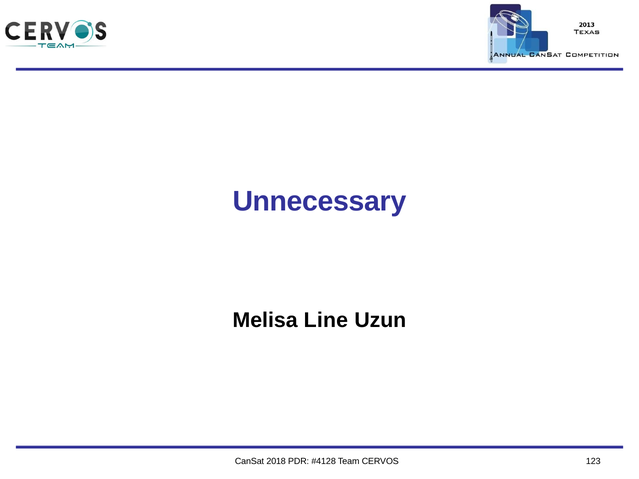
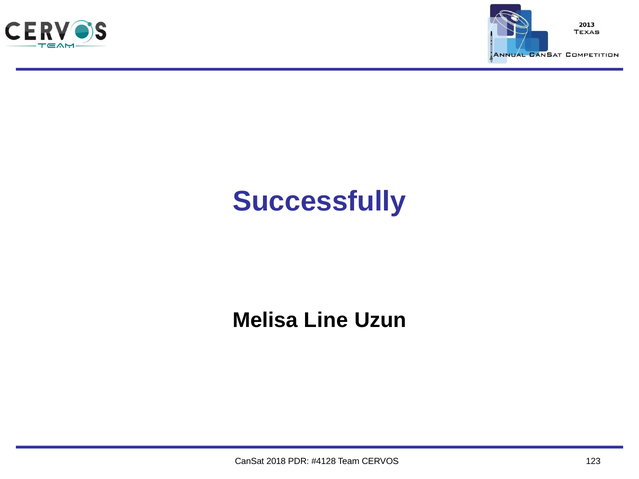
Unnecessary: Unnecessary -> Successfully (319, 201)
